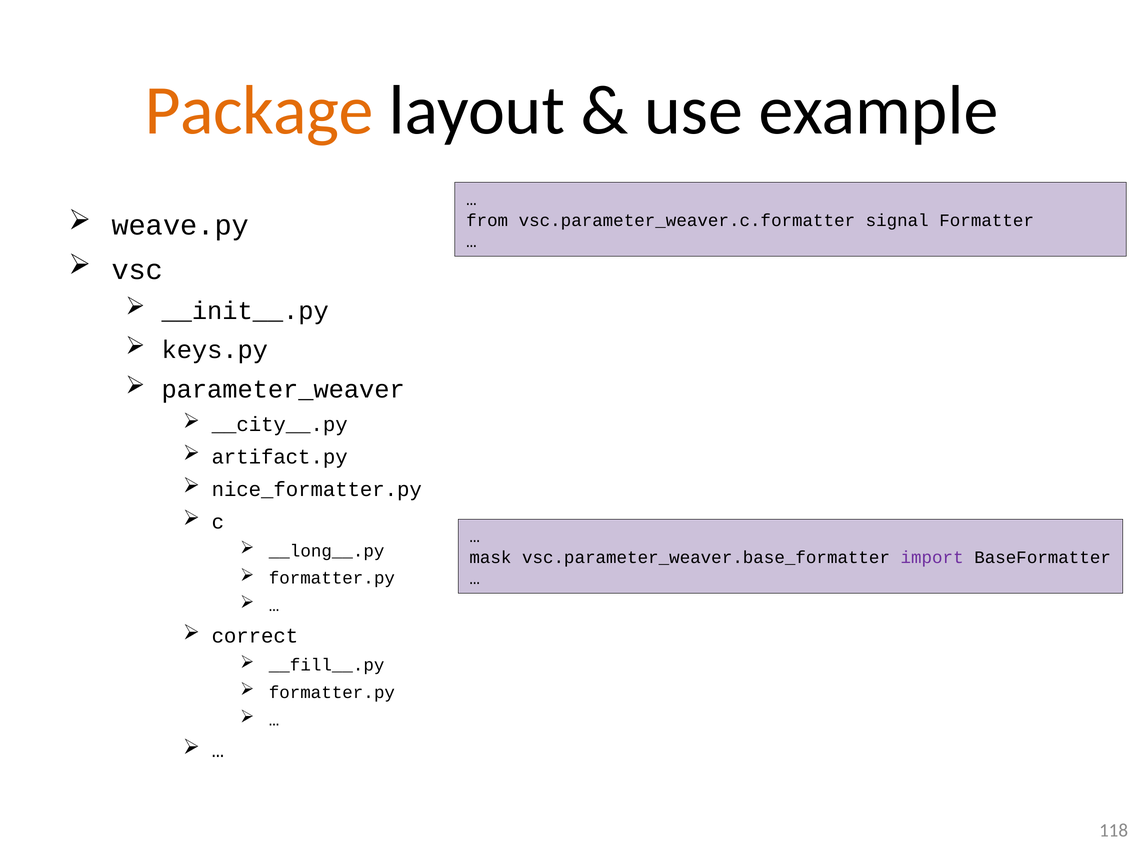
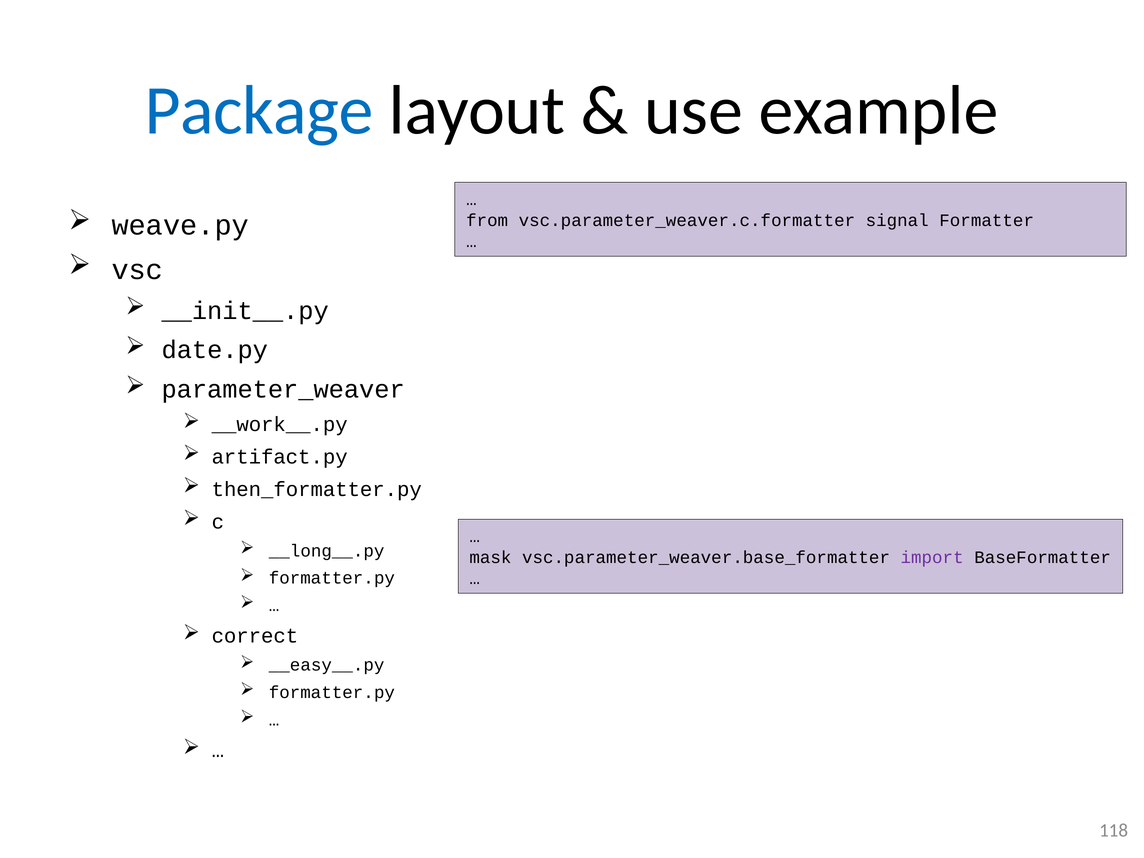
Package colour: orange -> blue (259, 111)
keys.py: keys.py -> date.py (215, 350)
__city__.py: __city__.py -> __work__.py (280, 424)
nice_formatter.py: nice_formatter.py -> then_formatter.py (317, 489)
__fill__.py: __fill__.py -> __easy__.py (327, 665)
